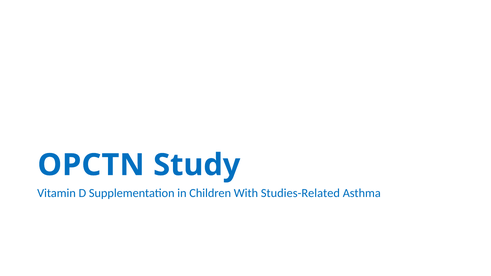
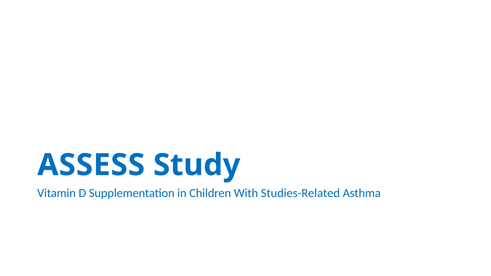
OPCTN: OPCTN -> ASSESS (91, 165)
